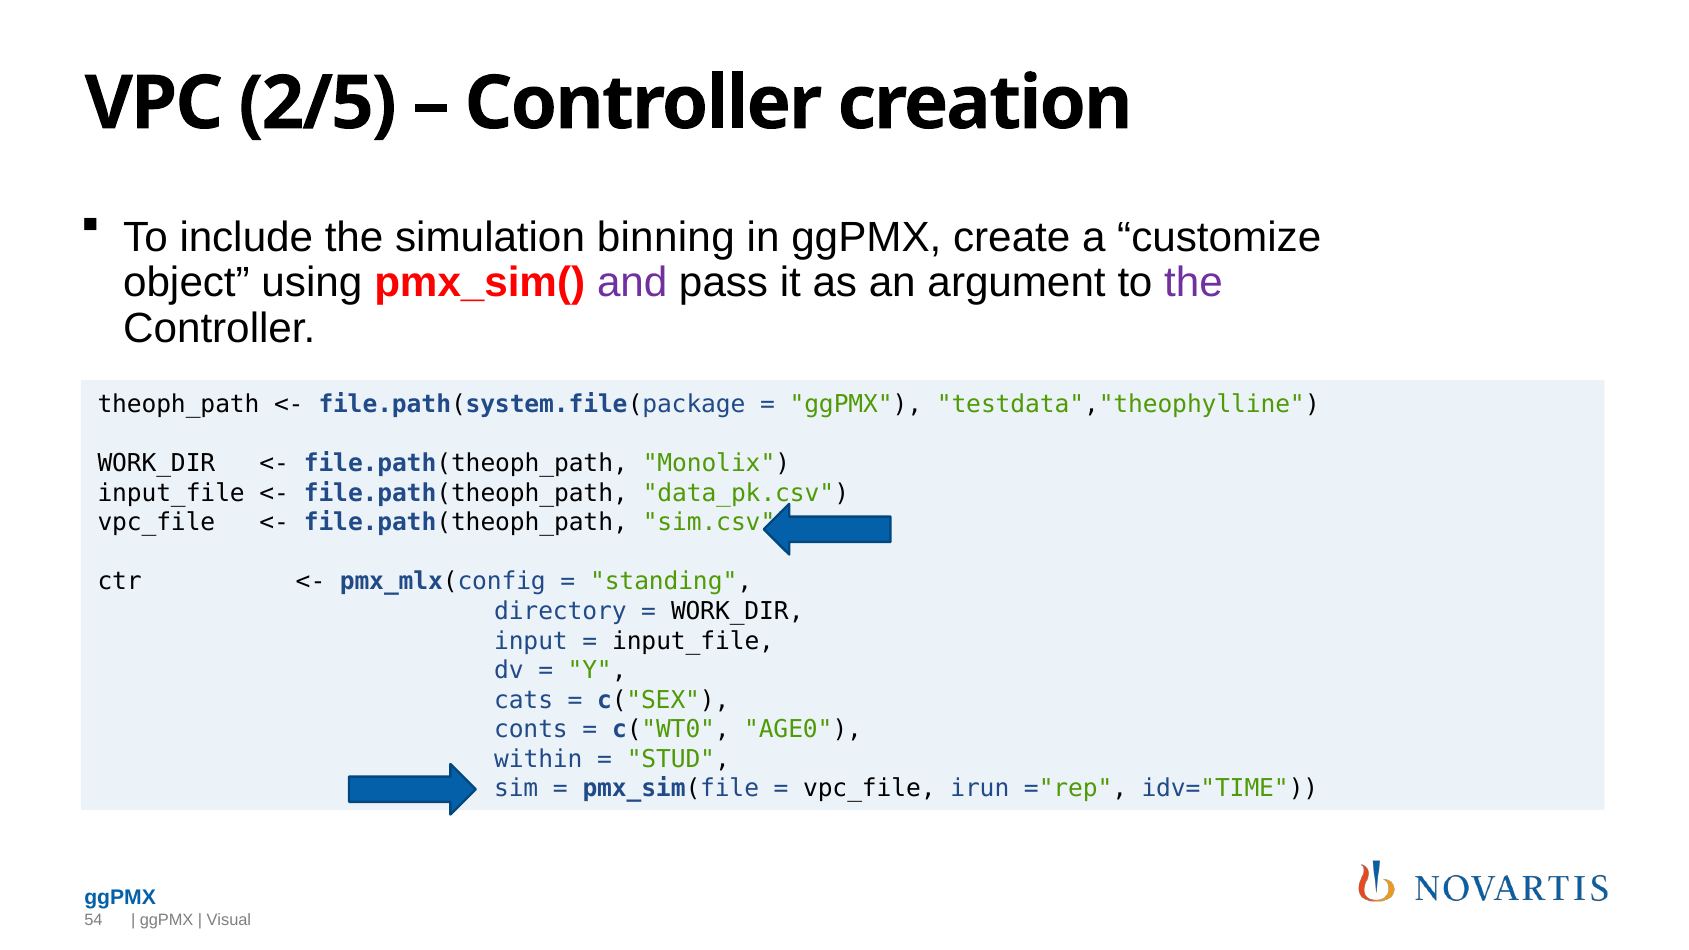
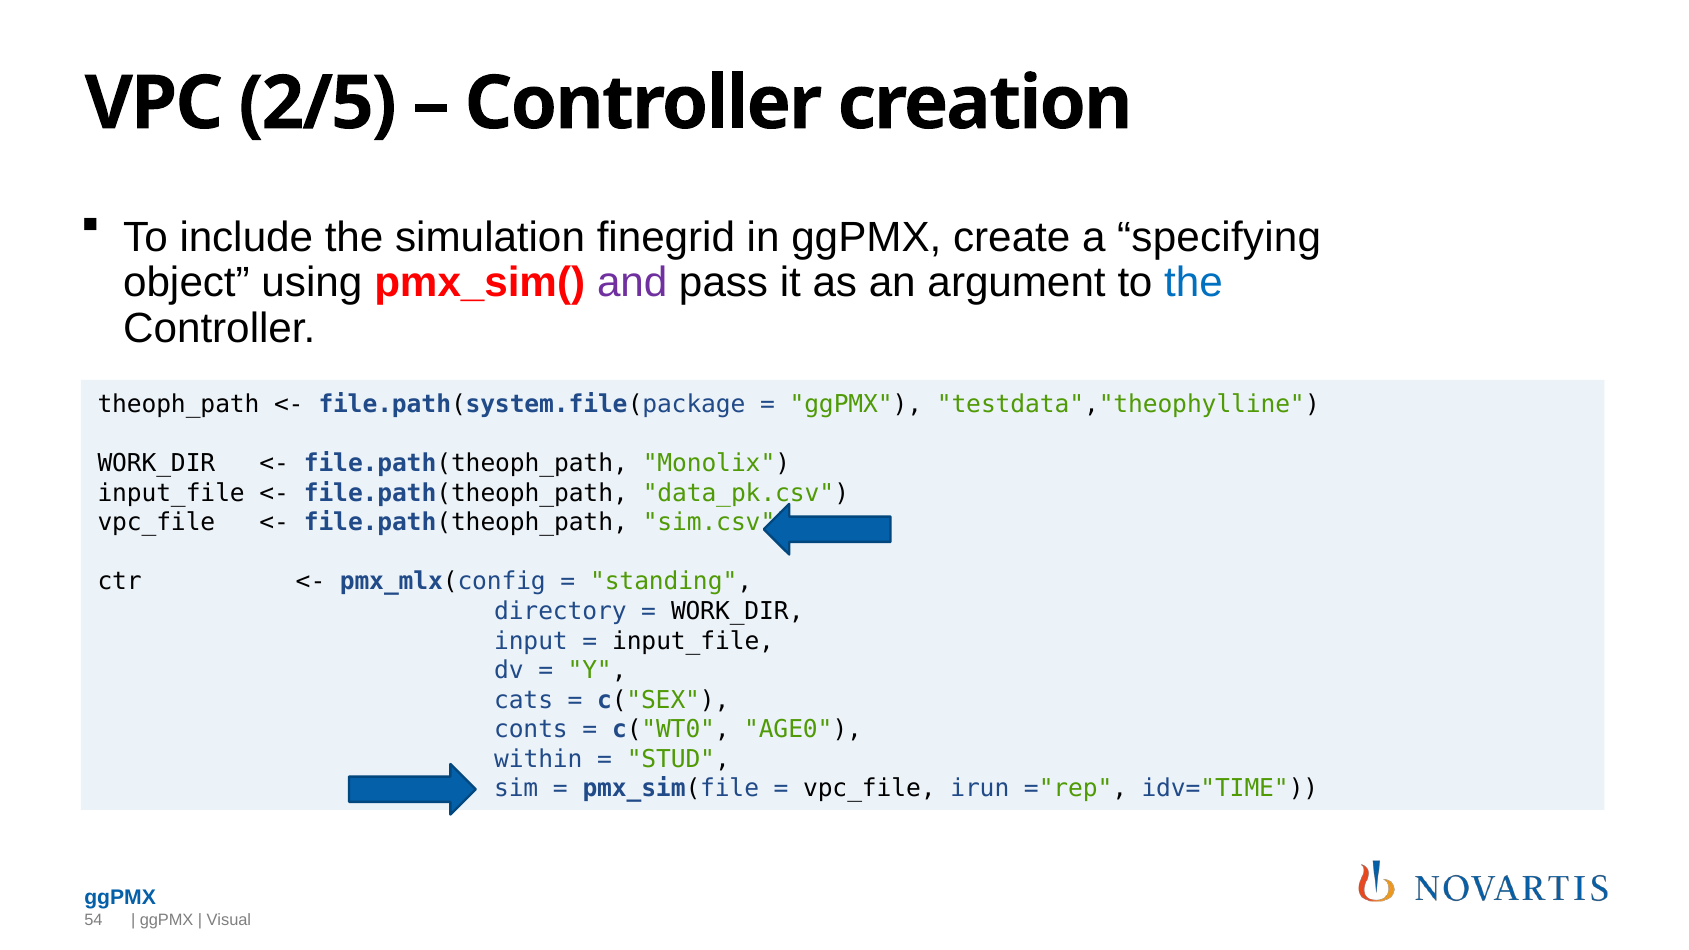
binning: binning -> finegrid (666, 237)
customize: customize -> specifying (1219, 237)
the colour: purple -> blue (1194, 283)
